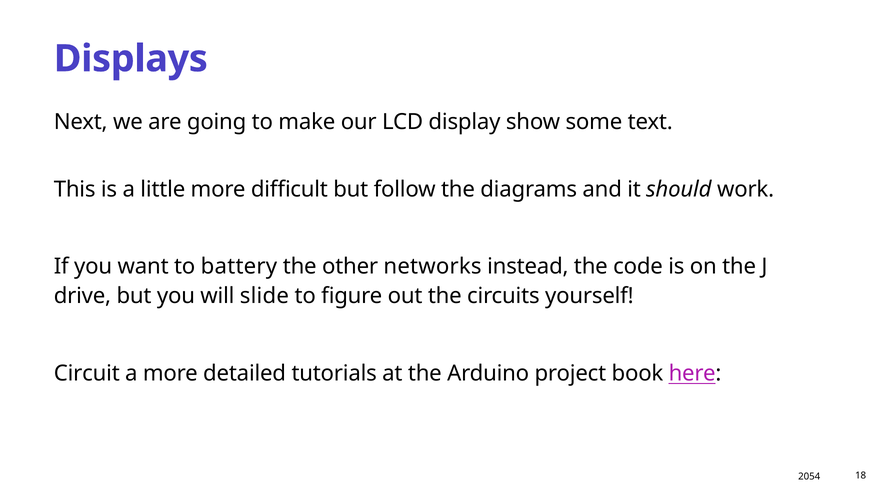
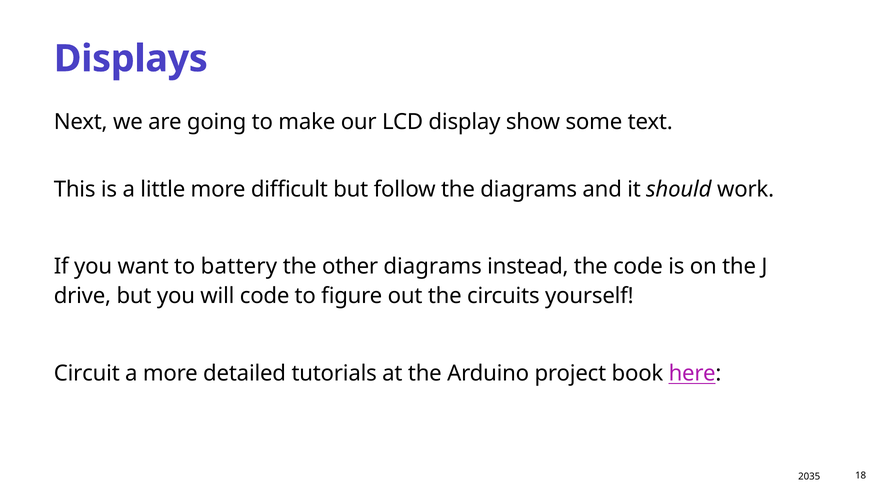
other networks: networks -> diagrams (433, 267)
will slide: slide -> code (265, 296)
2054: 2054 -> 2035 (809, 476)
